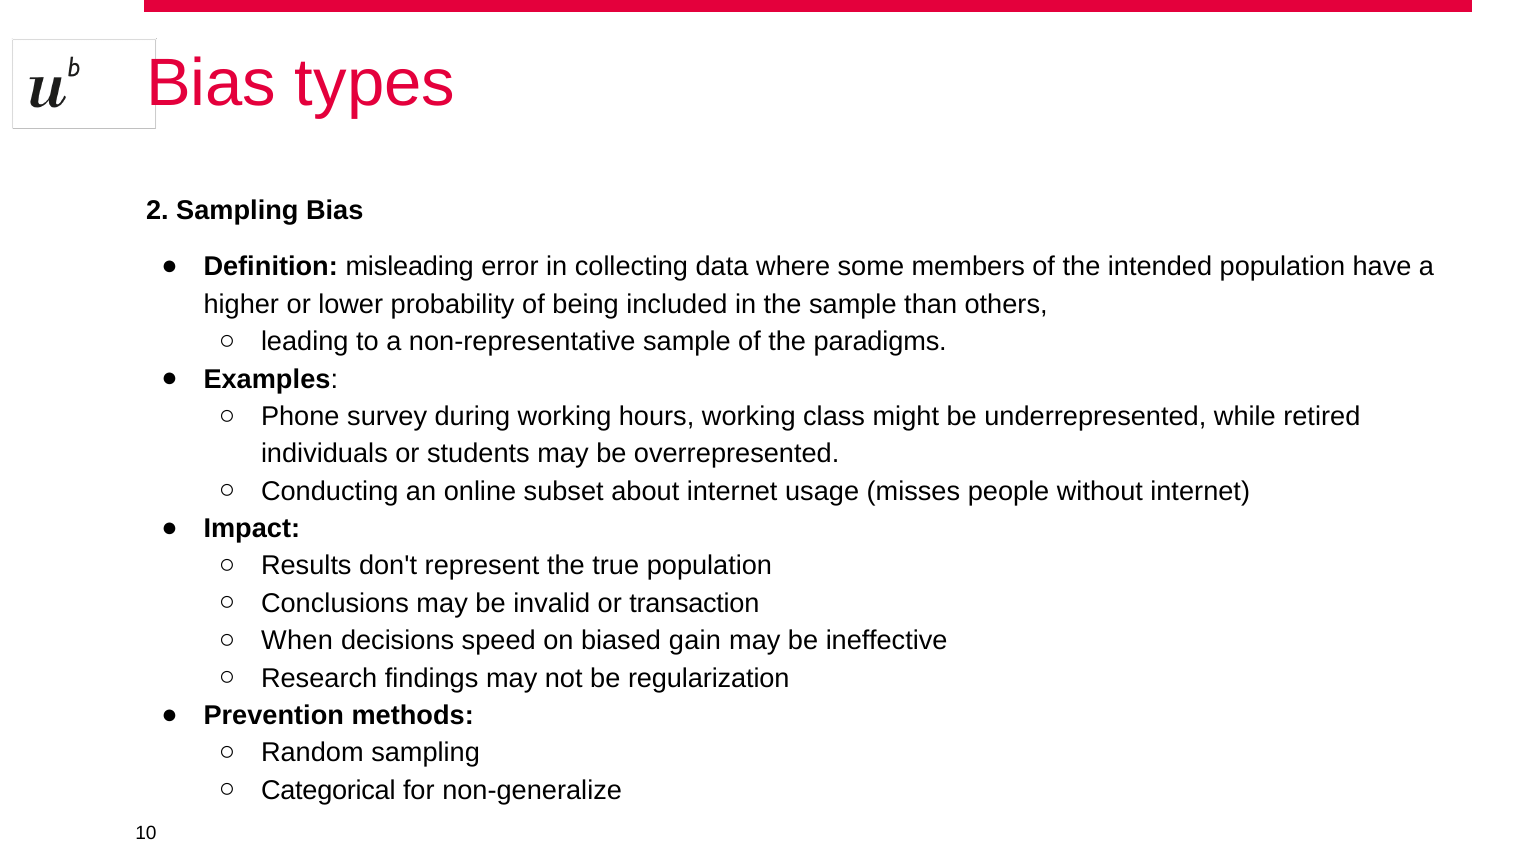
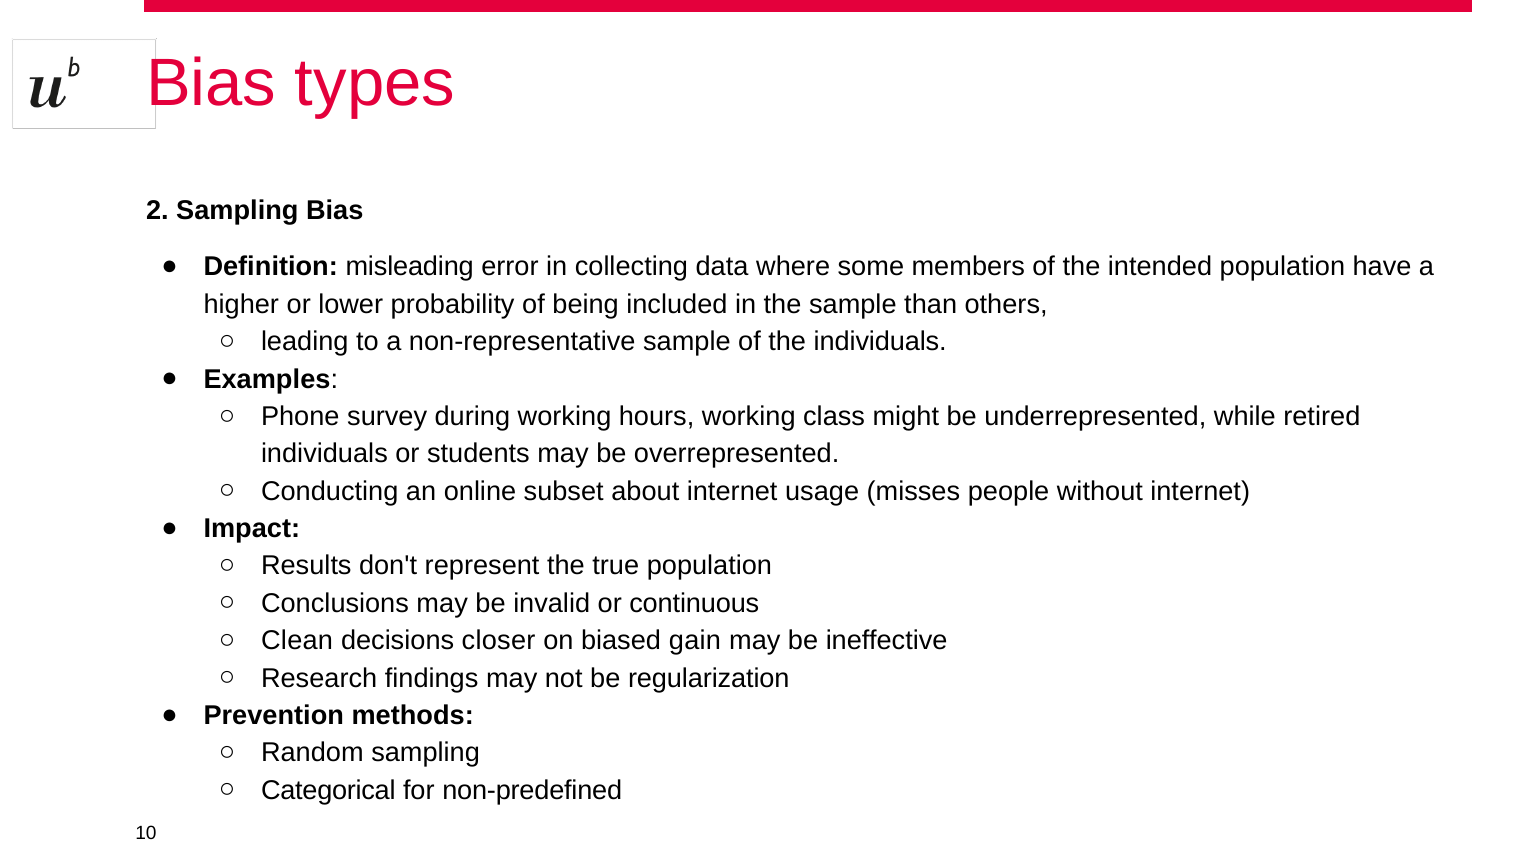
the paradigms: paradigms -> individuals (880, 342)
transaction: transaction -> continuous (694, 604)
When: When -> Clean (297, 641)
speed: speed -> closer (499, 641)
non-generalize: non-generalize -> non-predefined (532, 791)
